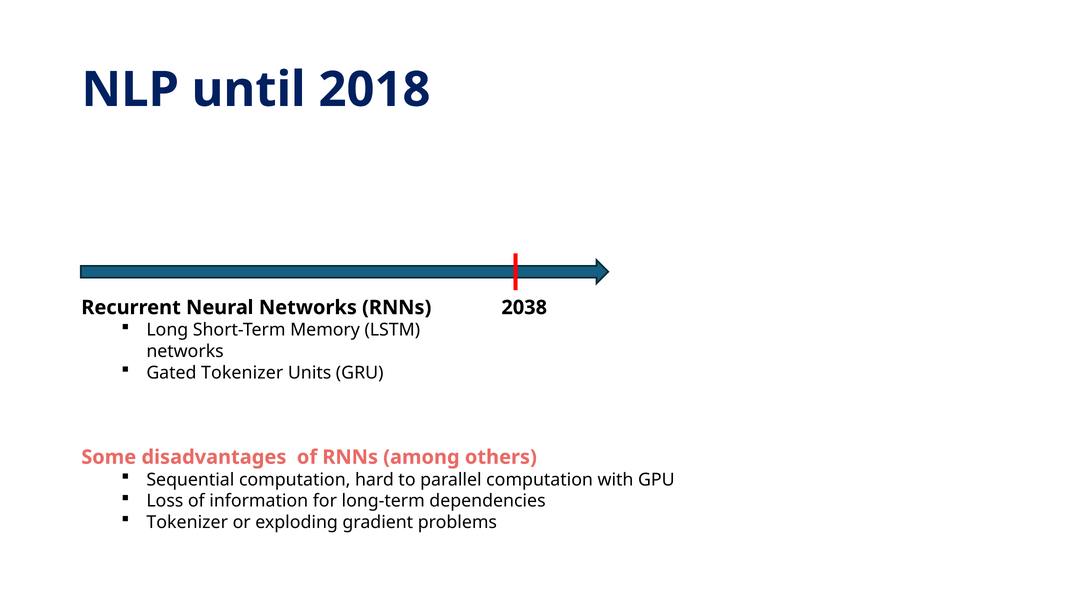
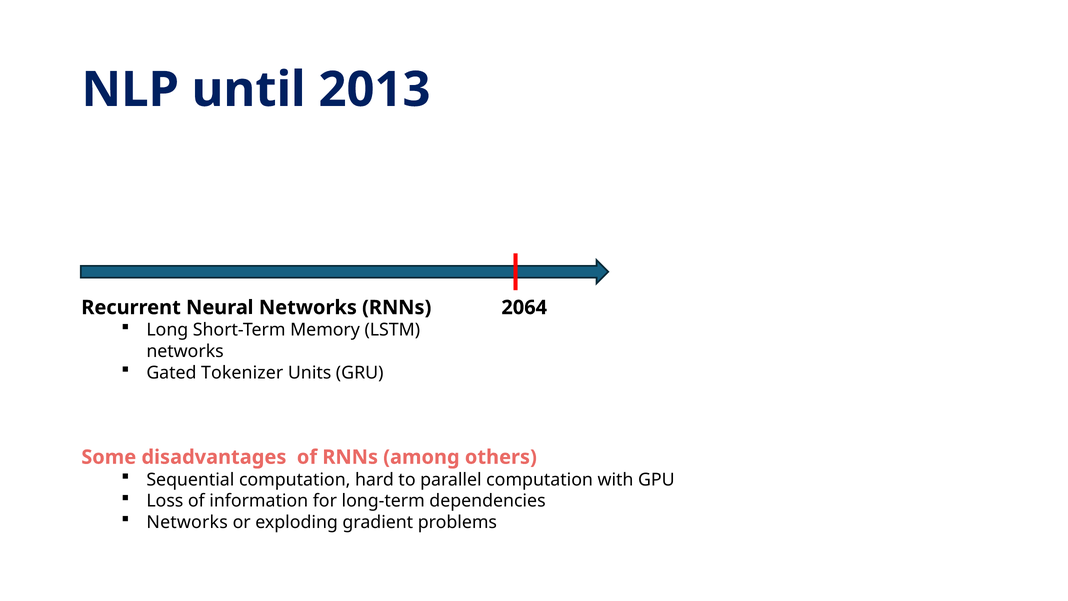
2018: 2018 -> 2013 (374, 90)
2038: 2038 -> 2064 (524, 307)
Tokenizer: Tokenizer -> Networks (187, 522)
